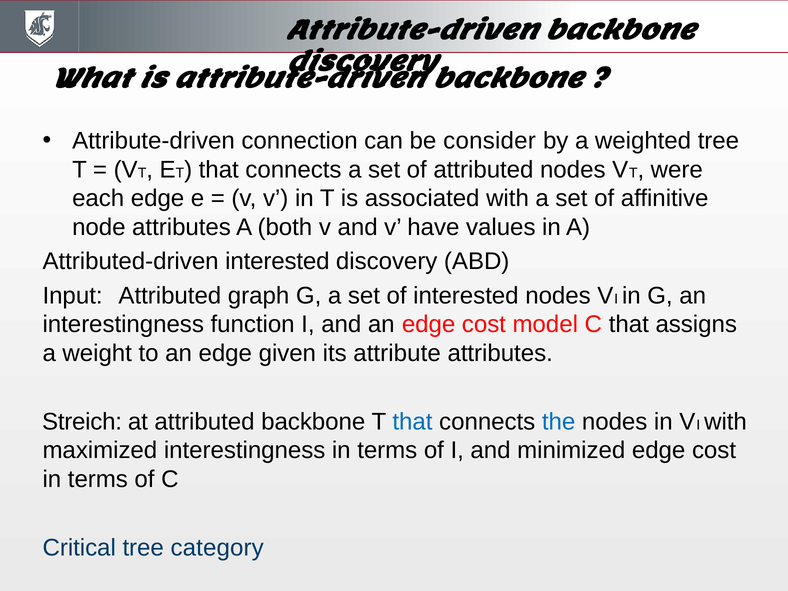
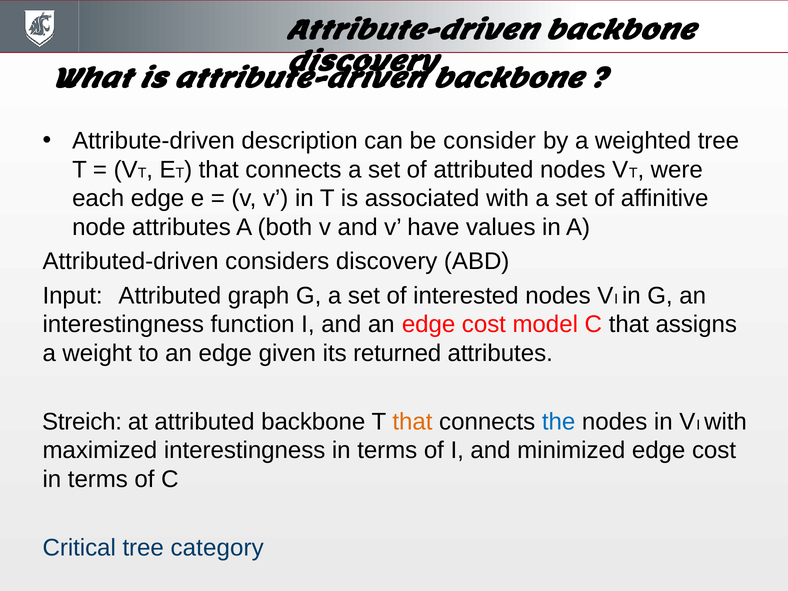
connection: connection -> description (300, 141)
Attributed-driven interested: interested -> considers (277, 262)
attribute: attribute -> returned (397, 353)
that colour: blue -> orange (412, 422)
